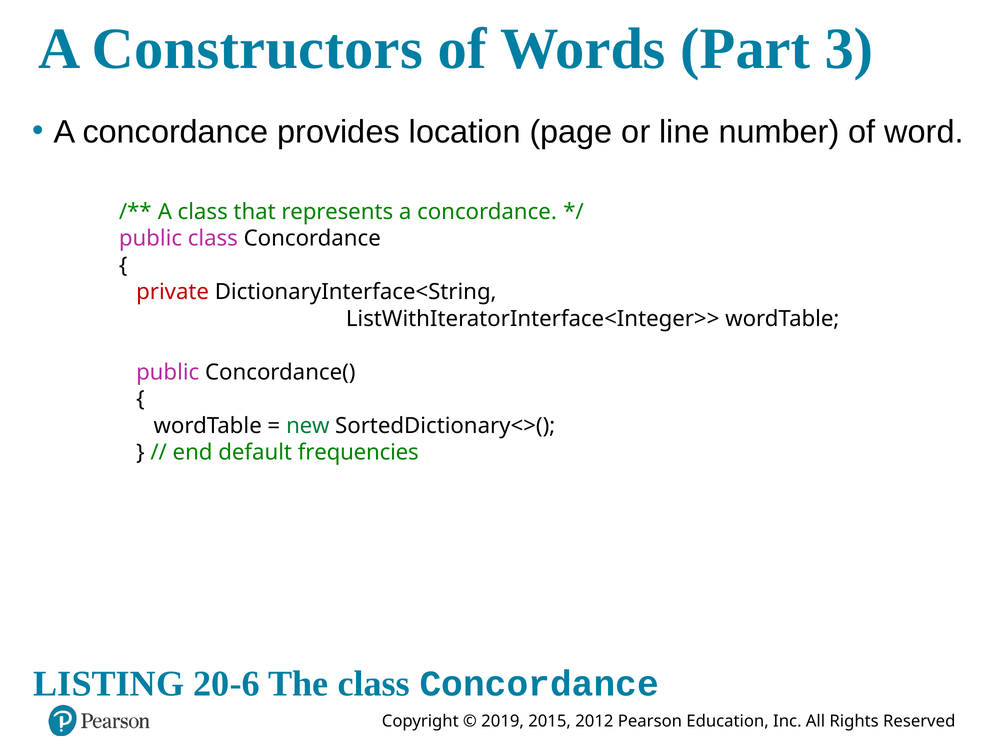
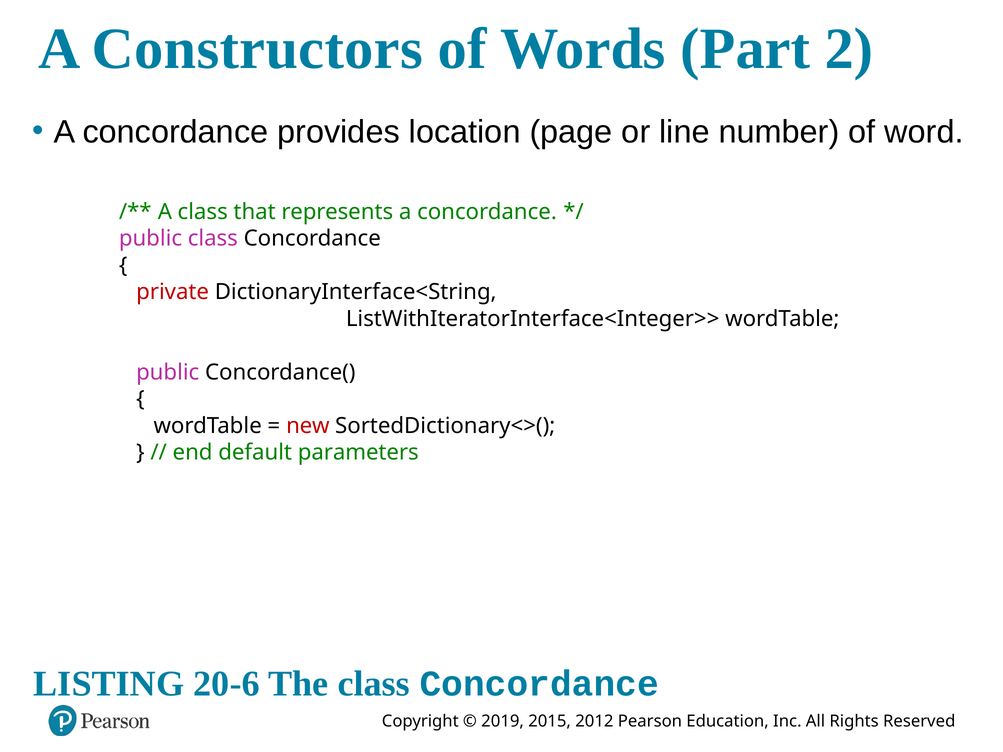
3: 3 -> 2 (849, 49)
new colour: green -> red (308, 426)
frequencies: frequencies -> parameters (358, 453)
